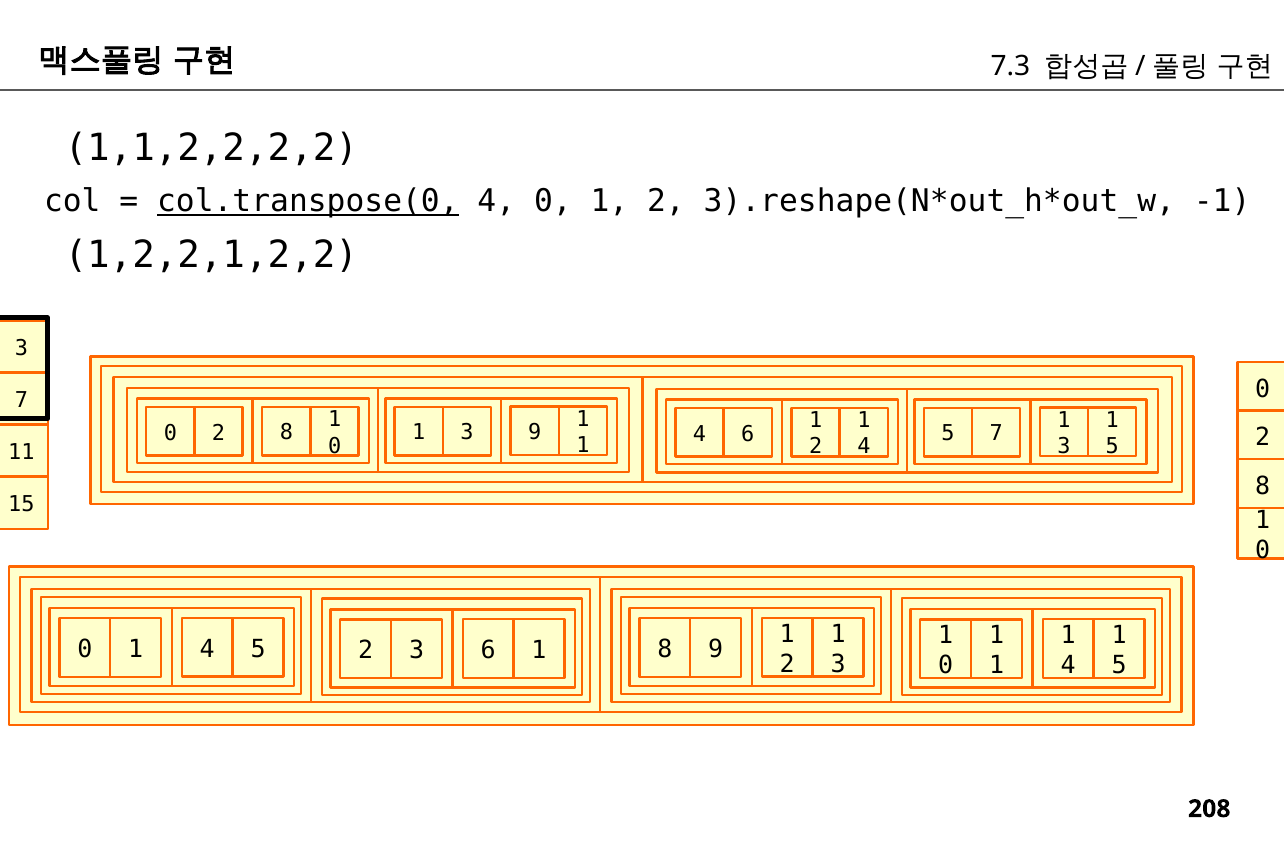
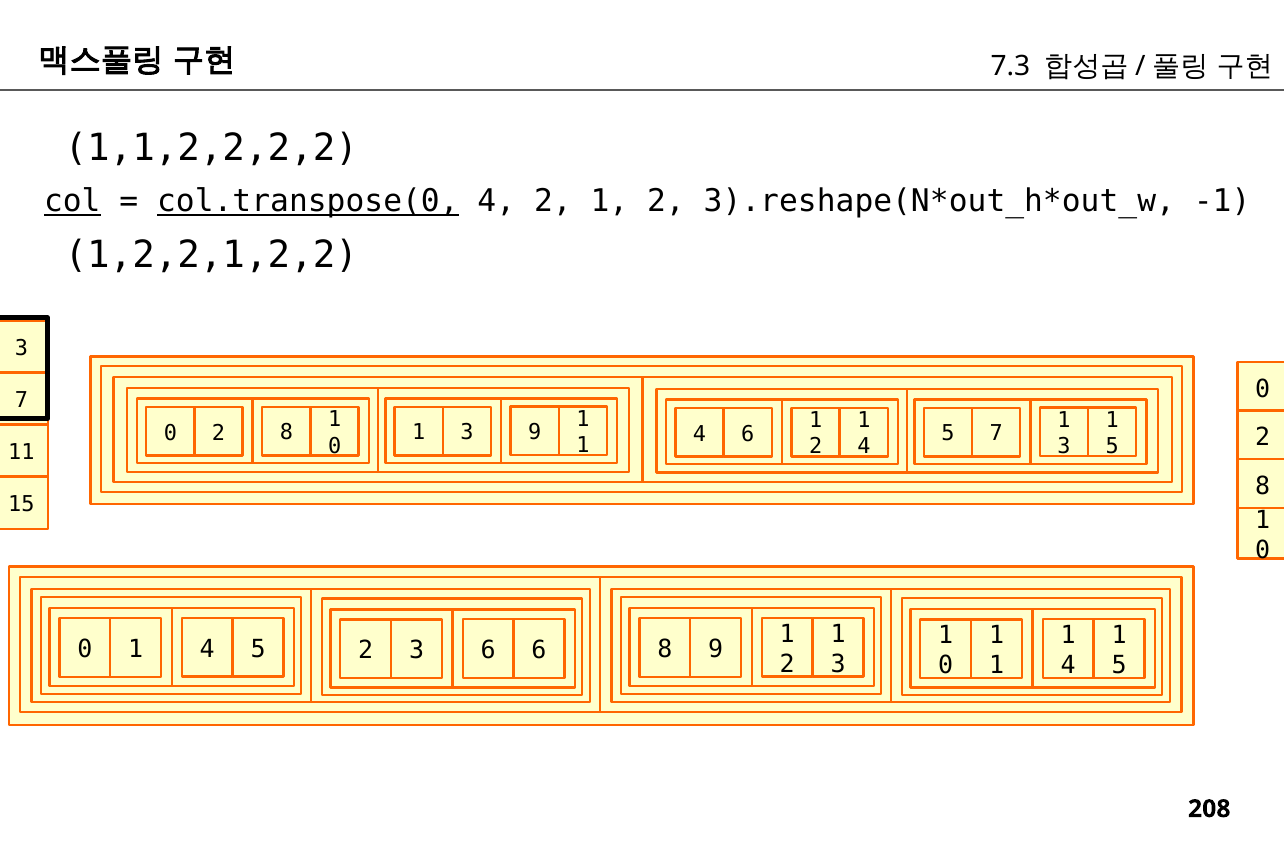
col underline: none -> present (72, 202)
4 0: 0 -> 2 (553, 202)
3 6 1: 1 -> 6 (539, 651)
